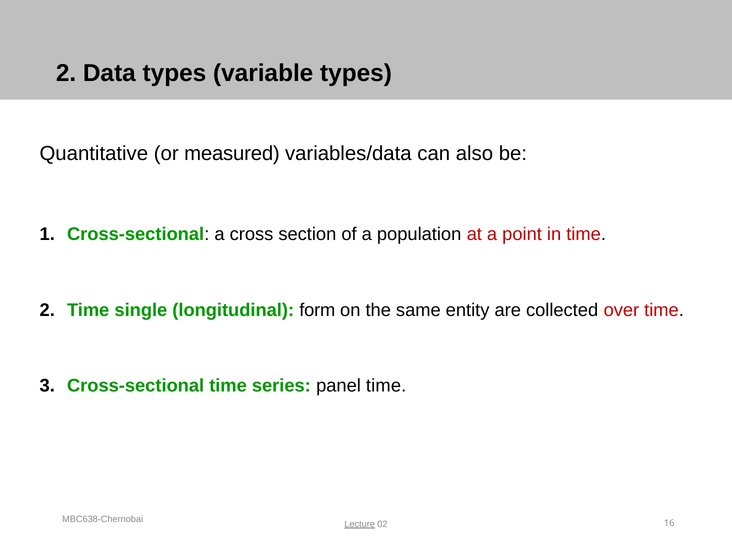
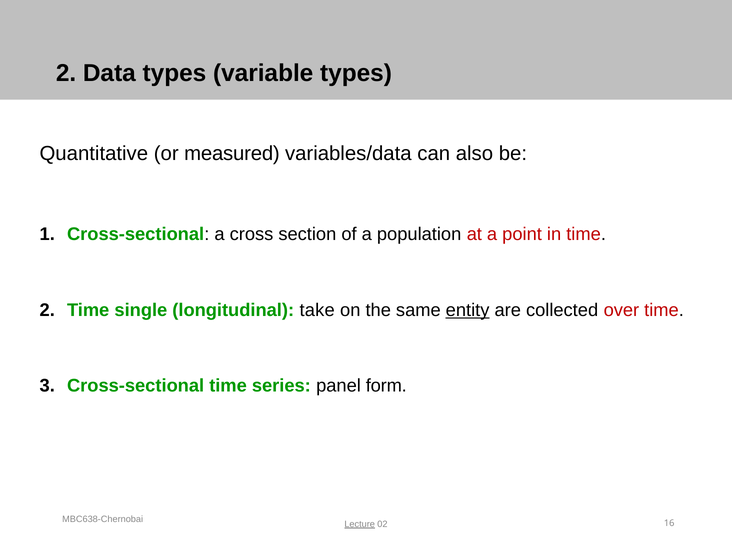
form: form -> take (317, 310)
entity underline: none -> present (468, 310)
panel time: time -> form (386, 386)
